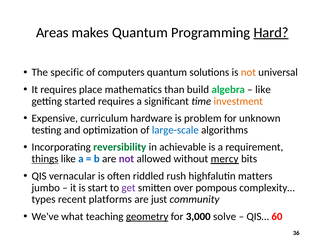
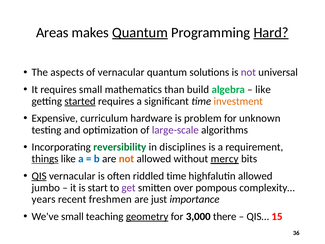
Quantum underline: none -> present (140, 32)
specific: specific -> aspects (67, 72)
of computers: computers -> vernacular (121, 72)
not colour: orange -> purple (248, 72)
requires place: place -> small (91, 89)
started underline: none -> present (80, 101)
large-scale colour: blue -> purple (175, 130)
achievable: achievable -> disciplines (183, 147)
not colour: purple -> orange (126, 159)
QIS underline: none -> present (39, 176)
riddled rush: rush -> time (176, 176)
highfalutin matters: matters -> allowed (255, 176)
types: types -> years (44, 199)
platforms: platforms -> freshmen (110, 199)
community: community -> importance (195, 199)
We've what: what -> small (72, 216)
solve: solve -> there (225, 216)
60: 60 -> 15 (277, 216)
